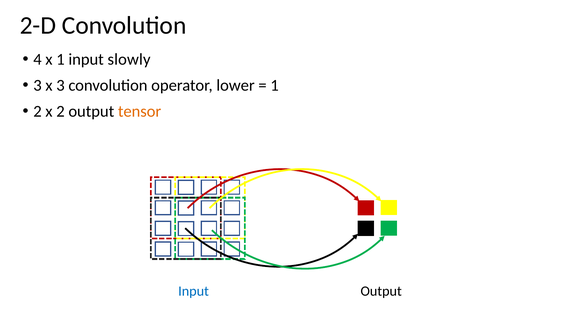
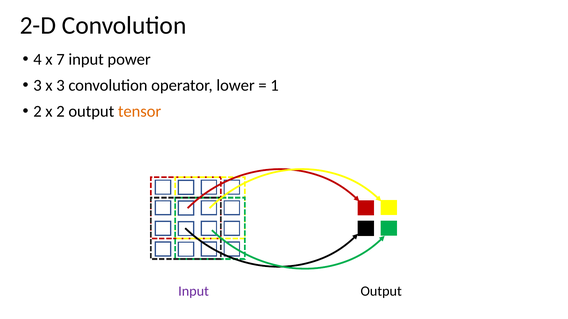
x 1: 1 -> 7 (60, 59)
slowly: slowly -> power (129, 59)
Input colour: blue -> purple (194, 292)
